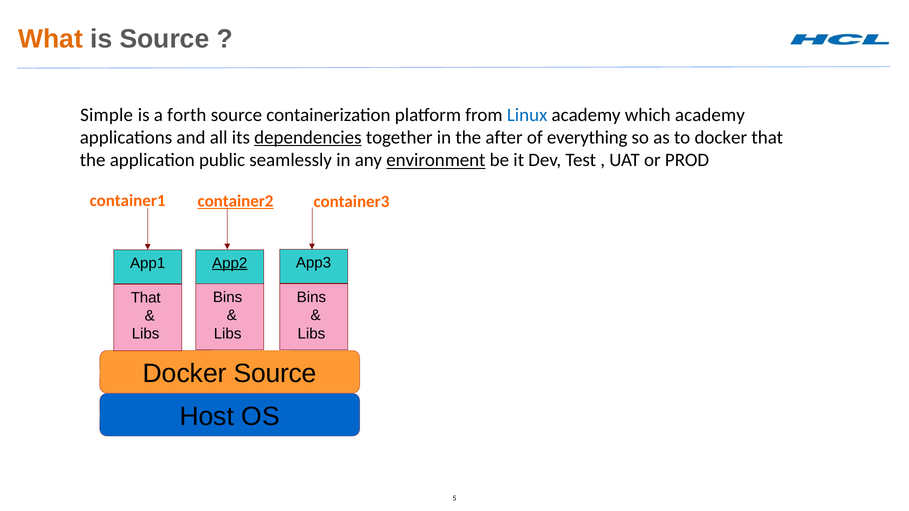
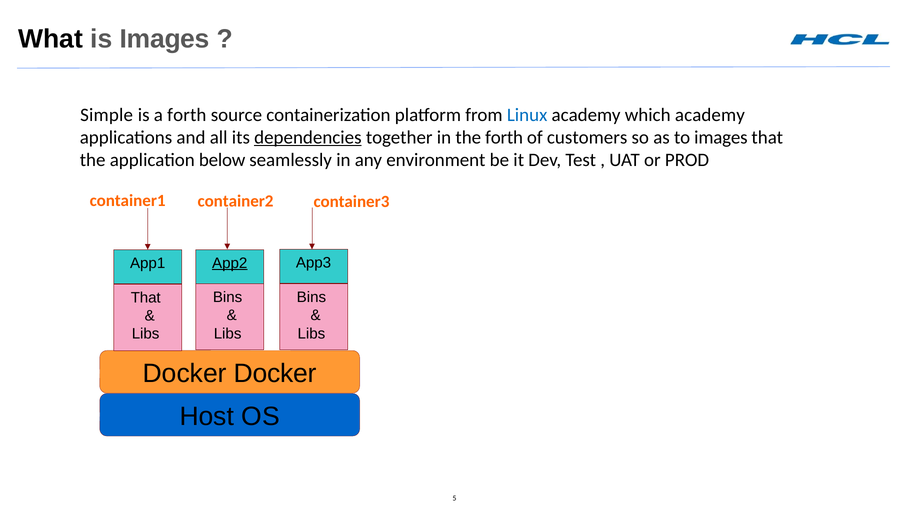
What colour: orange -> black (51, 39)
is Source: Source -> Images (165, 39)
the after: after -> forth (504, 138)
everything: everything -> customers (587, 138)
to docker: docker -> images (721, 138)
public: public -> below (222, 160)
environment underline: present -> none (436, 160)
container2 underline: present -> none (235, 201)
Docker Source: Source -> Docker (275, 374)
